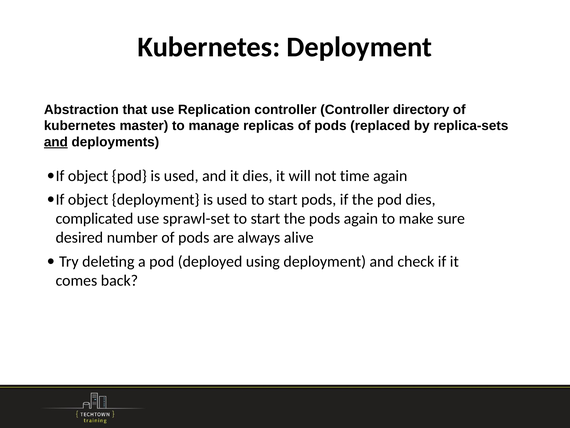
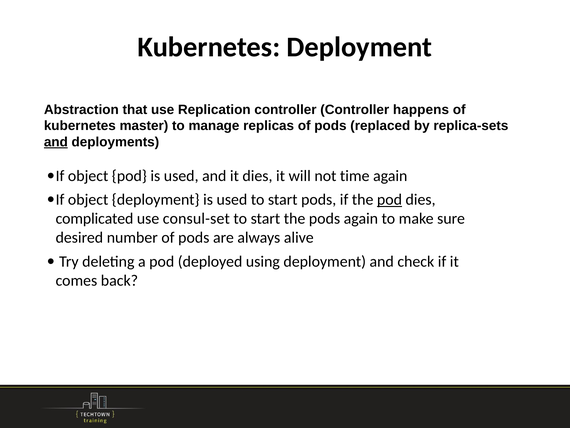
directory: directory -> happens (421, 110)
pod underline: none -> present (389, 199)
sprawl-set: sprawl-set -> consul-set (196, 218)
